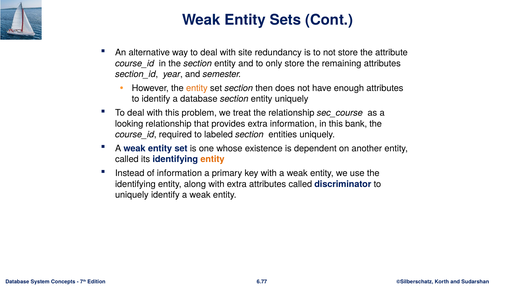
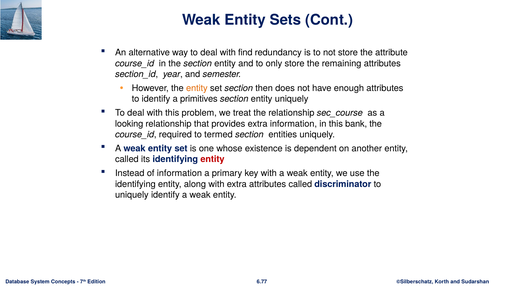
site: site -> find (245, 53)
a database: database -> primitives (199, 99)
labeled: labeled -> termed (218, 135)
entity colour: orange -> red (212, 160)
